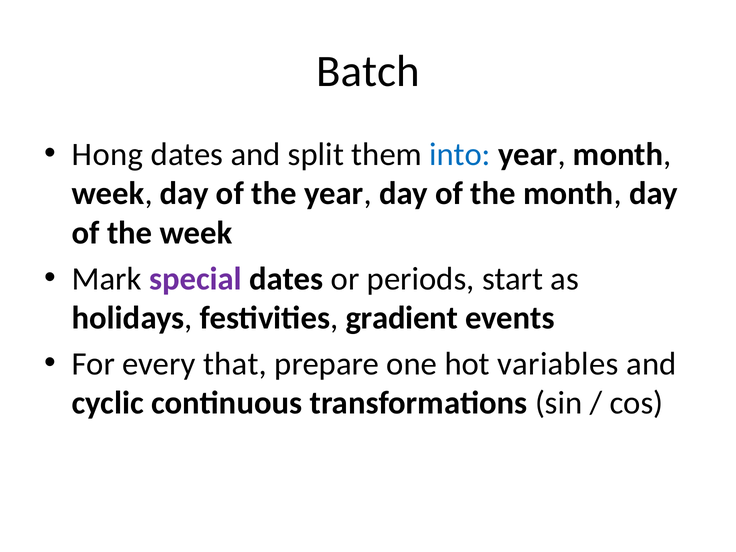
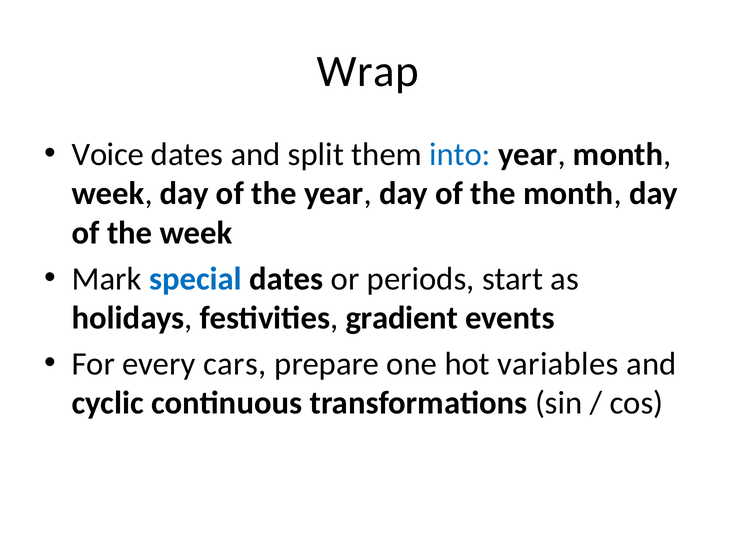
Batch: Batch -> Wrap (368, 71)
Hong: Hong -> Voice (108, 154)
special colour: purple -> blue (196, 279)
that: that -> cars (235, 364)
